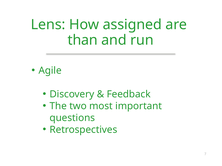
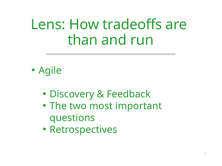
assigned: assigned -> tradeoffs (132, 25)
